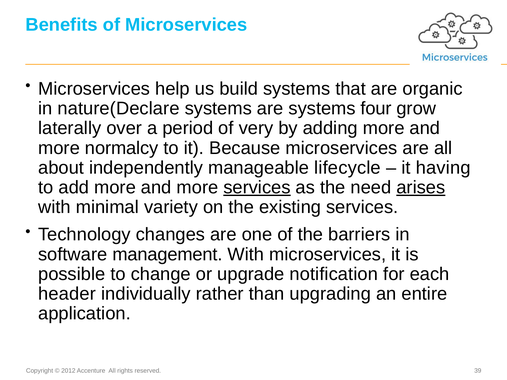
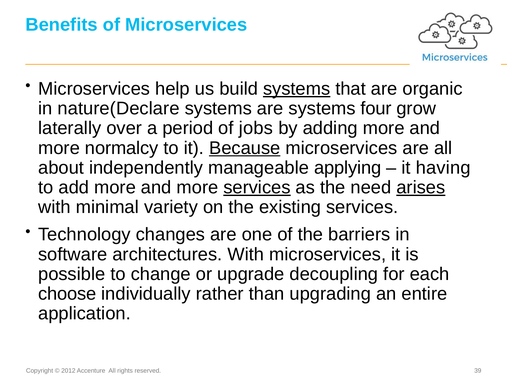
systems underline: none -> present (297, 89)
very: very -> jobs (256, 128)
Because underline: none -> present (245, 148)
lifecycle: lifecycle -> applying (348, 168)
management: management -> architectures (167, 255)
notification: notification -> decoupling (334, 274)
header: header -> choose (67, 294)
